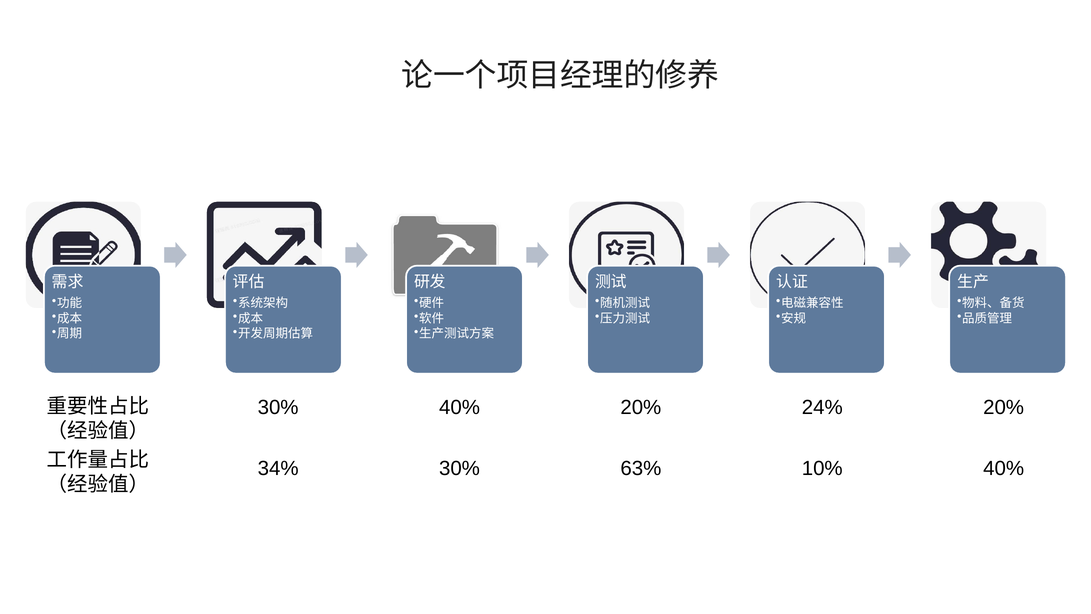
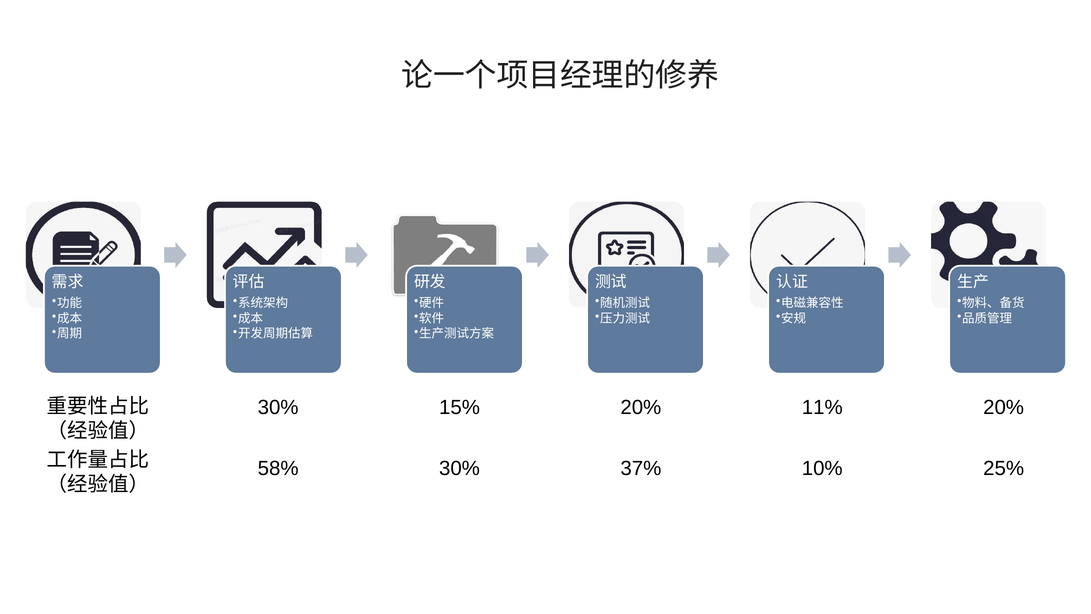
30% 40%: 40% -> 15% (460, 407)
24%: 24% -> 11% (822, 407)
34%: 34% -> 58% (278, 468)
63%: 63% -> 37% (641, 468)
10% 40%: 40% -> 25% (1004, 468)
